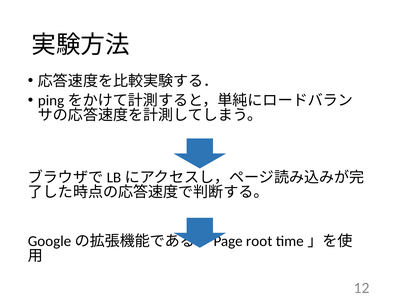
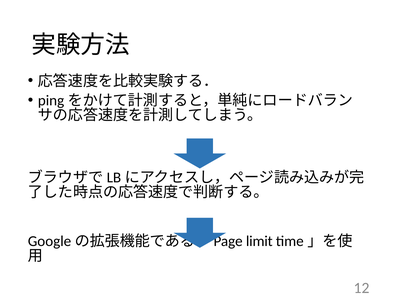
root: root -> limit (259, 241)
